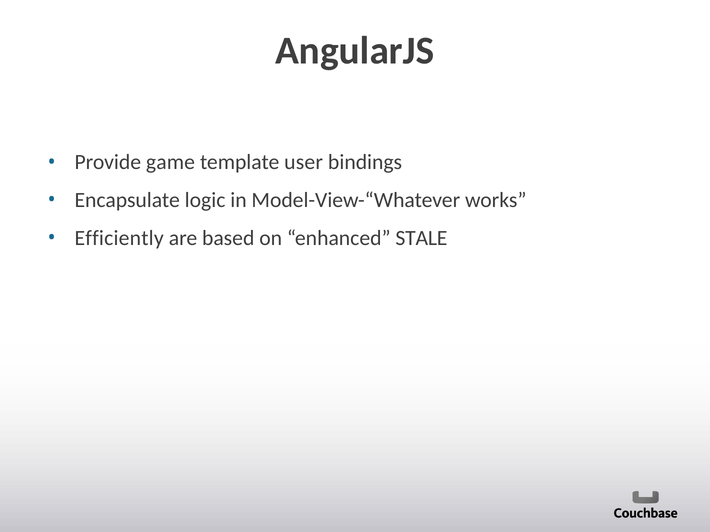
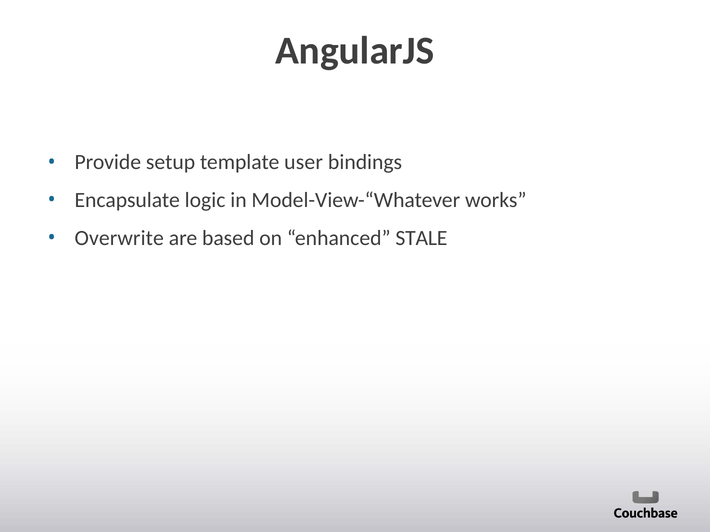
game: game -> setup (171, 162)
Efficiently: Efficiently -> Overwrite (119, 238)
